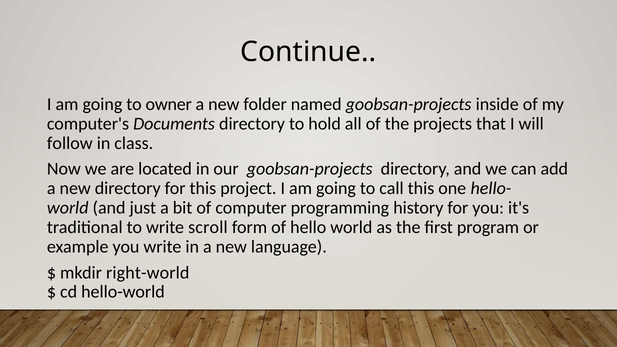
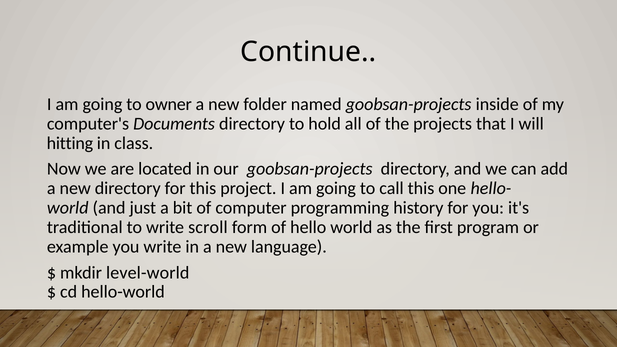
follow: follow -> hitting (70, 143)
right-world: right-world -> level-world (148, 273)
